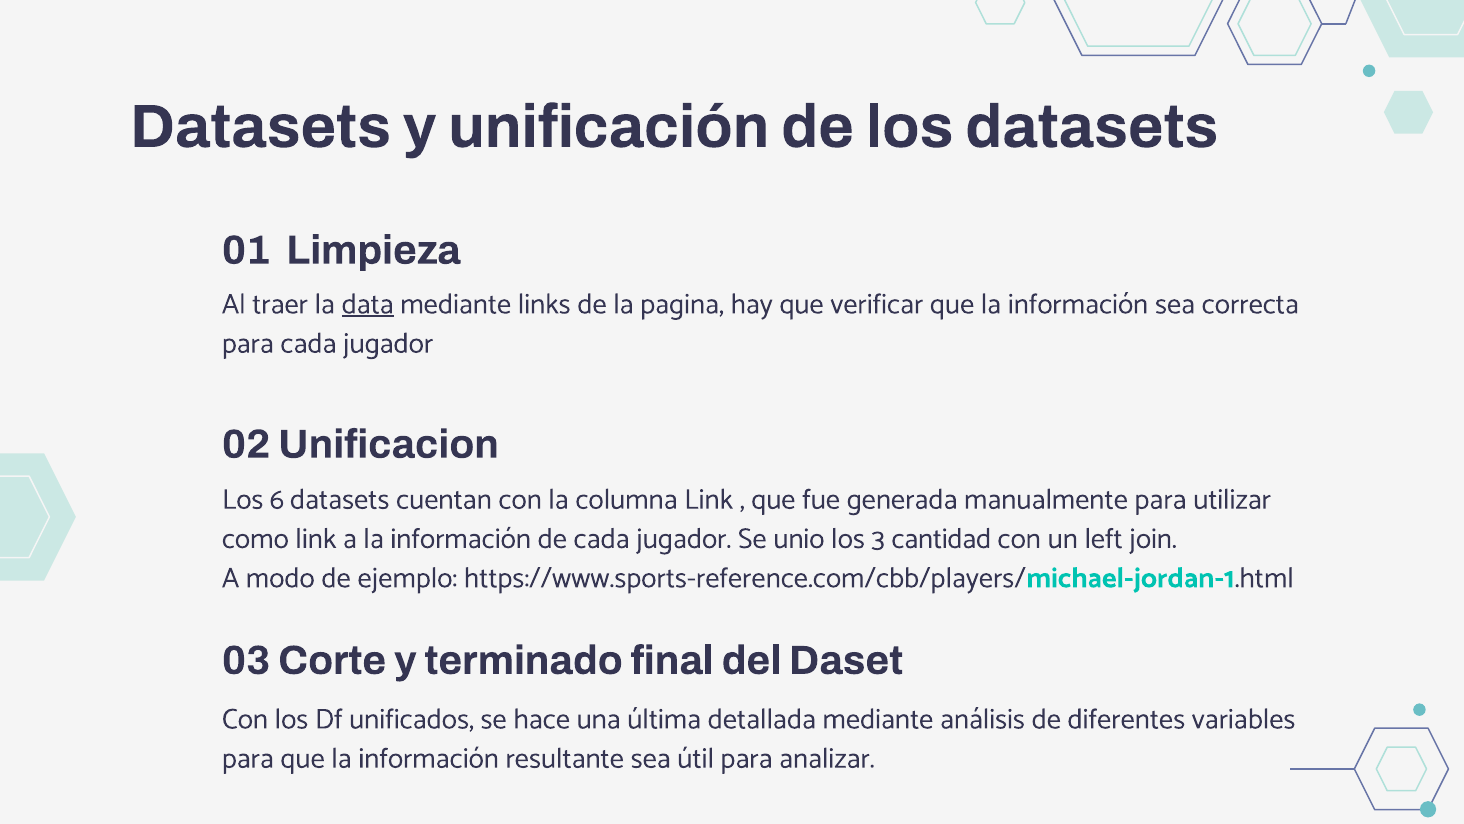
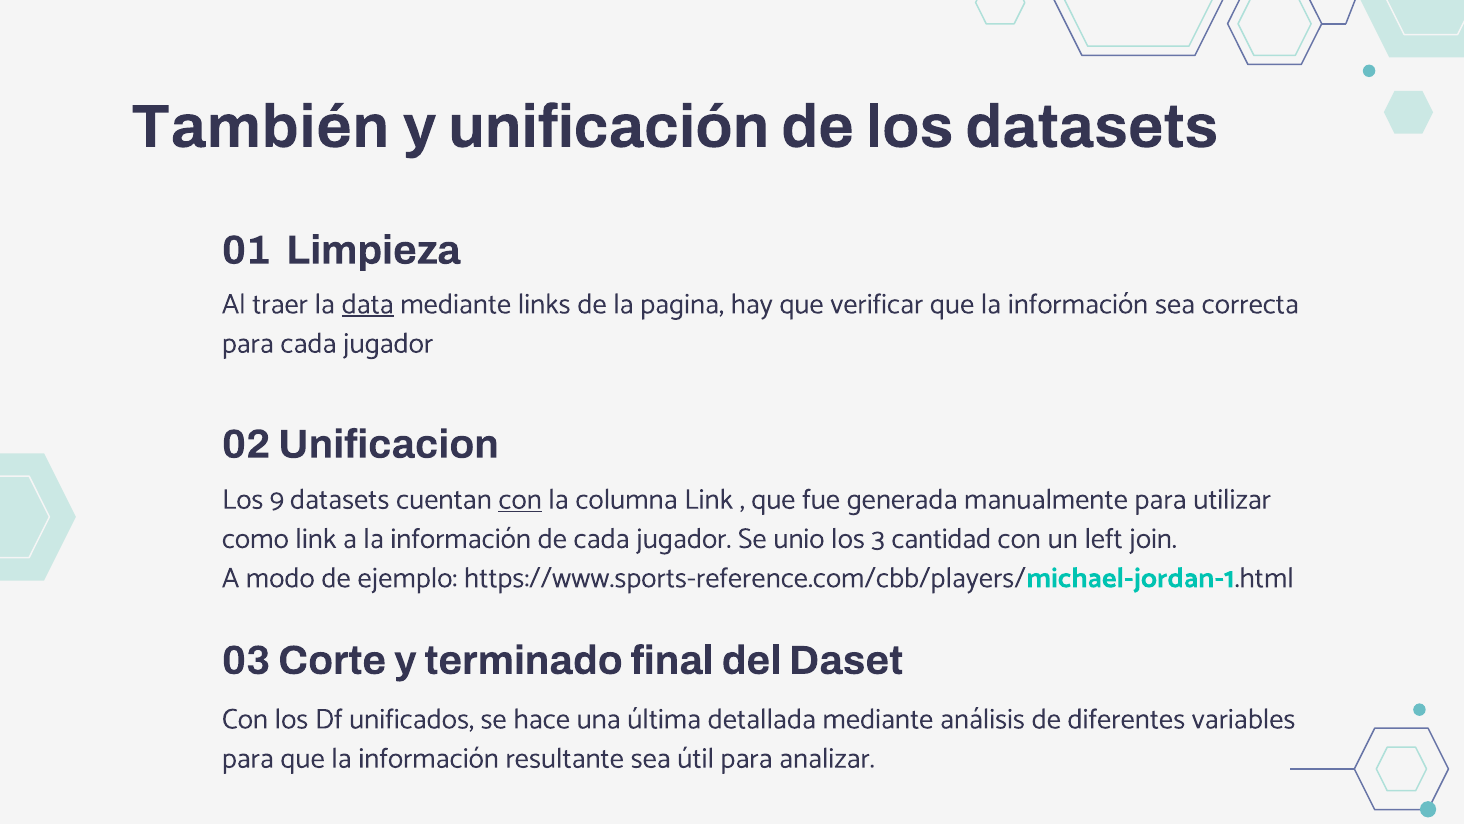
Datasets: Datasets -> También (260, 127)
6: 6 -> 9 (277, 499)
con underline: none -> present (520, 499)
